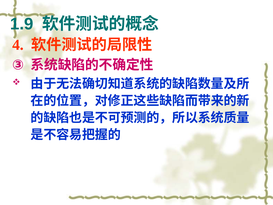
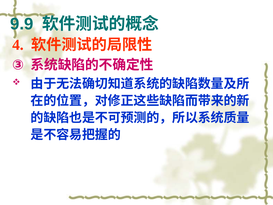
1.9: 1.9 -> 9.9 (22, 24)
